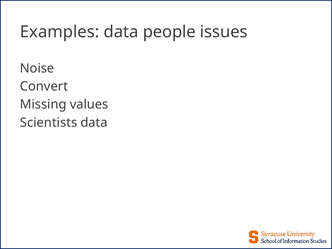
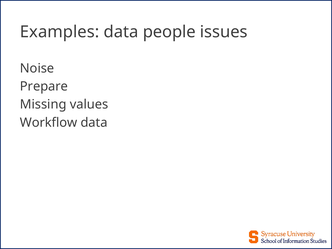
Convert: Convert -> Prepare (44, 86)
Scientists: Scientists -> Workflow (49, 123)
